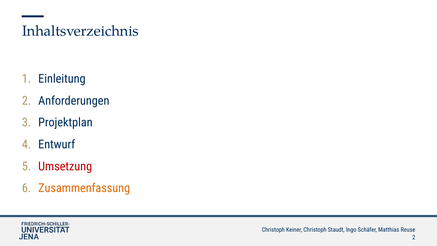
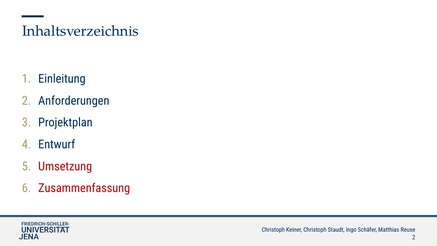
Zusammenfassung colour: orange -> red (84, 188)
